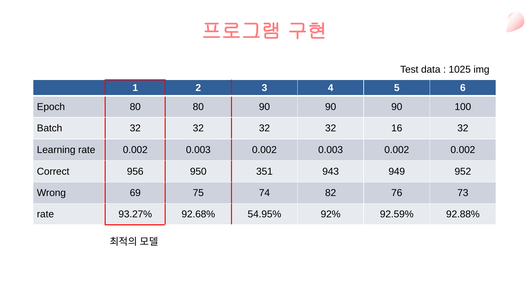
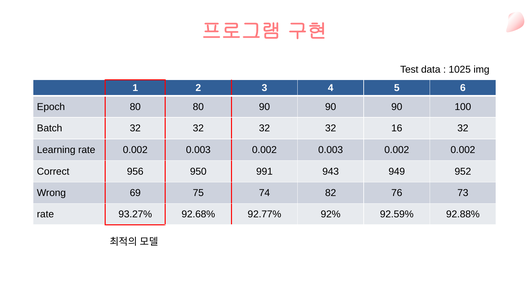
351: 351 -> 991 (264, 171)
54.95%: 54.95% -> 92.77% (264, 214)
